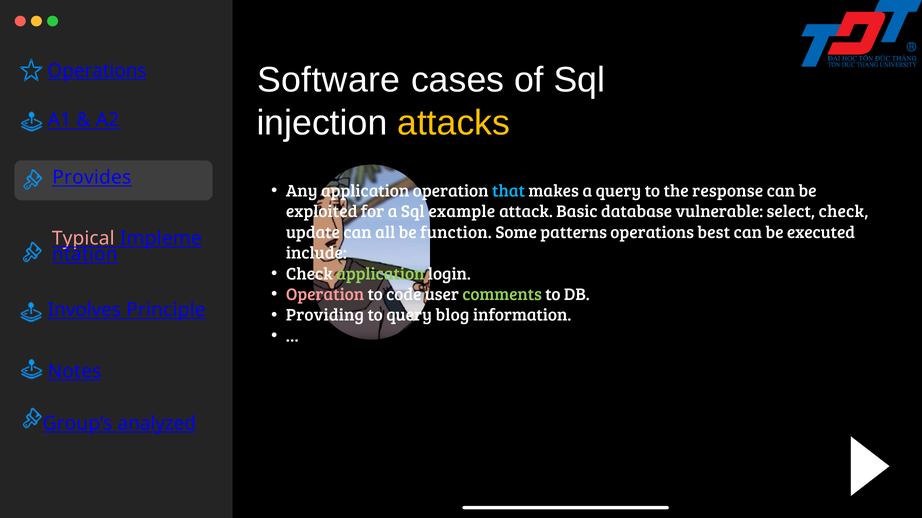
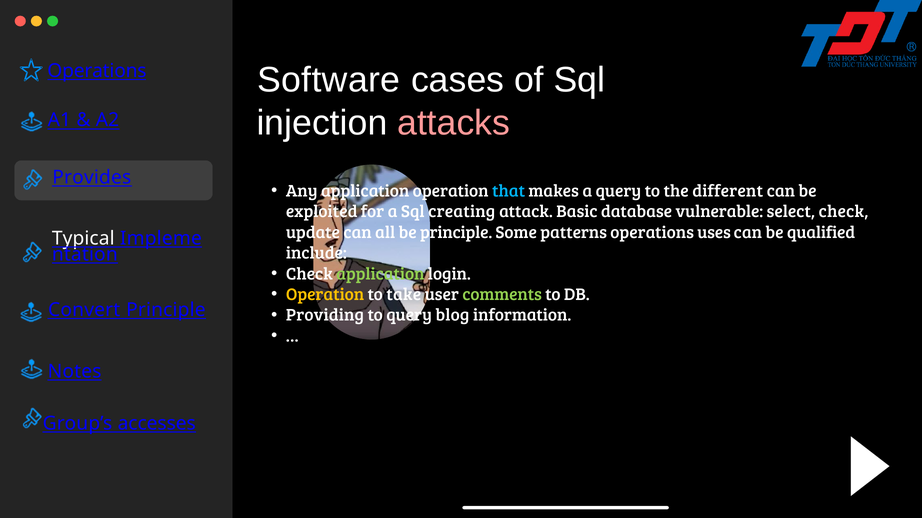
attacks colour: yellow -> pink (454, 123)
response: response -> different (728, 191)
example: example -> creating (462, 212)
be function: function -> principle (456, 233)
best: best -> uses (714, 233)
executed: executed -> qualified (821, 233)
Typical colour: pink -> white (83, 239)
Operation colour: pink -> yellow (325, 295)
code: code -> take (404, 295)
Involves: Involves -> Convert (84, 310)
analyzed: analyzed -> accesses (157, 424)
